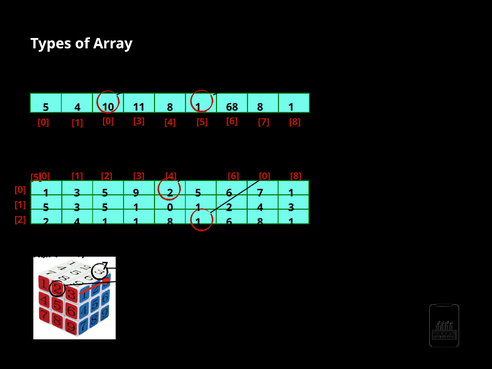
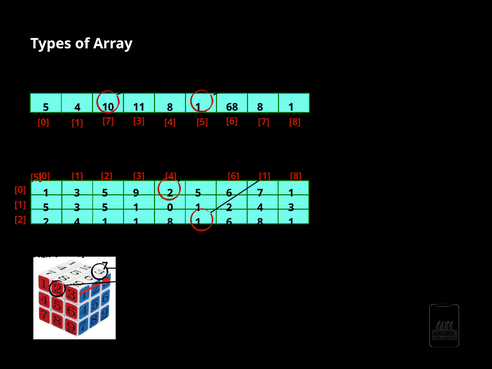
0: 0 -> 7 (108, 121)
0: 0 -> 1 (265, 176)
